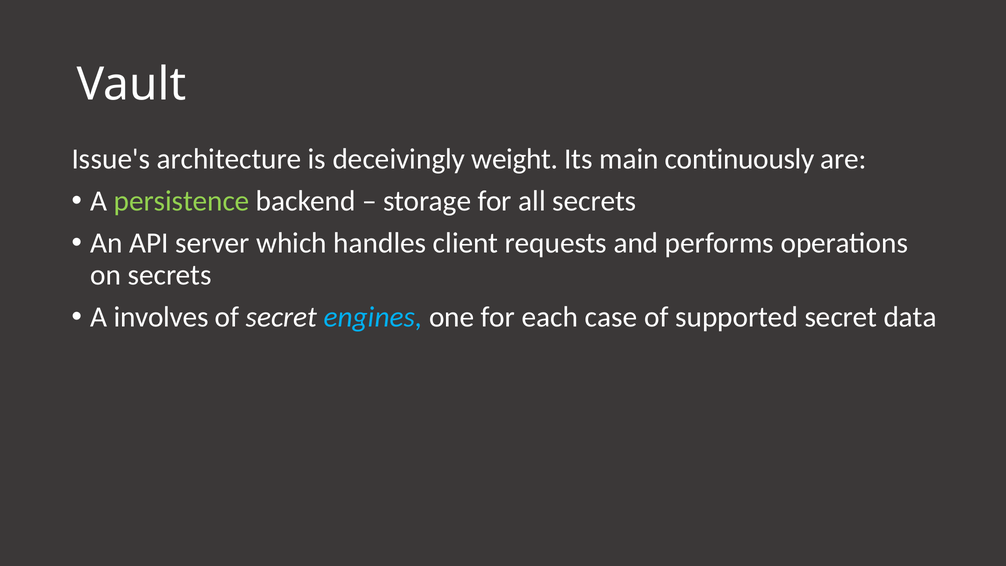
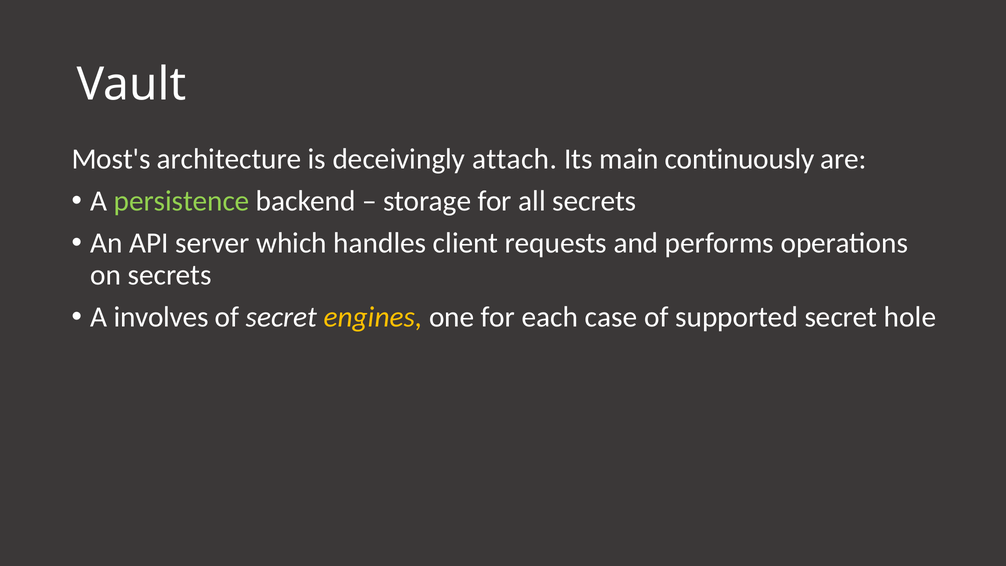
Issue's: Issue's -> Most's (111, 159)
weight: weight -> attach (515, 159)
engines colour: light blue -> yellow (373, 317)
data: data -> hole (910, 317)
